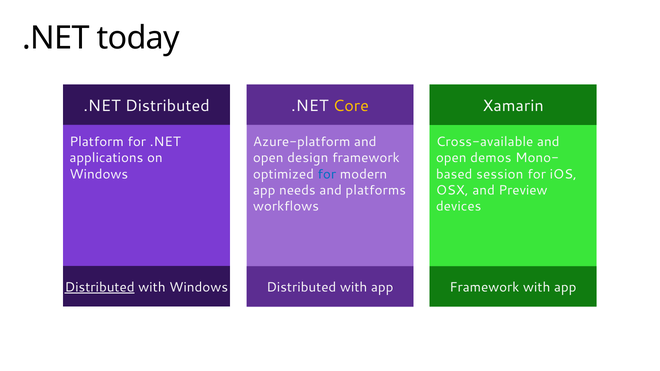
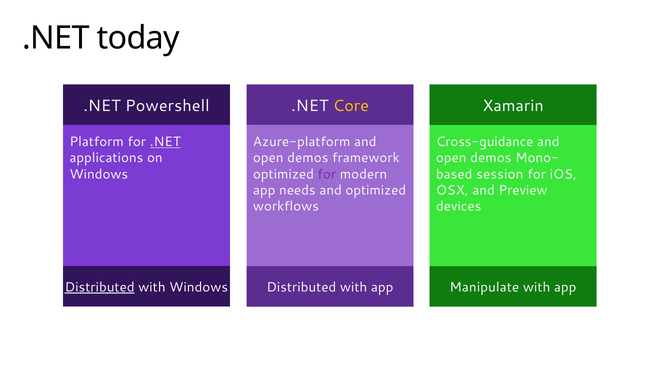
.NET Distributed: Distributed -> Powershell (167, 106)
.NET underline: none -> present (165, 142)
Cross-available: Cross-available -> Cross-guidance (485, 142)
design: design -> demos (308, 158)
for colour: blue -> purple (327, 174)
and platforms: platforms -> optimized (376, 190)
app Framework: Framework -> Manipulate (484, 288)
